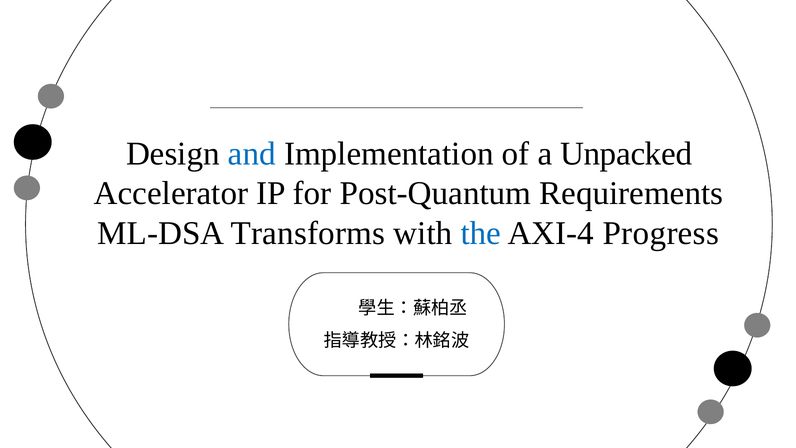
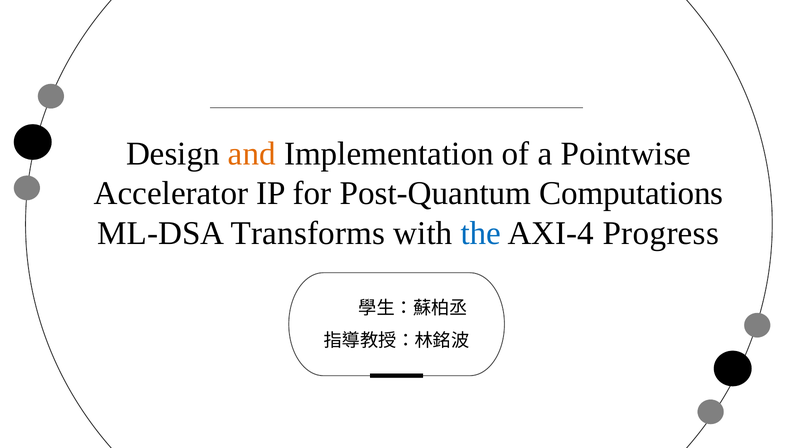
and colour: blue -> orange (252, 154)
Unpacked: Unpacked -> Pointwise (626, 154)
Requirements: Requirements -> Computations (631, 193)
